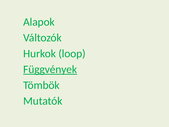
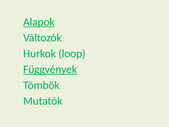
Alapok underline: none -> present (39, 22)
